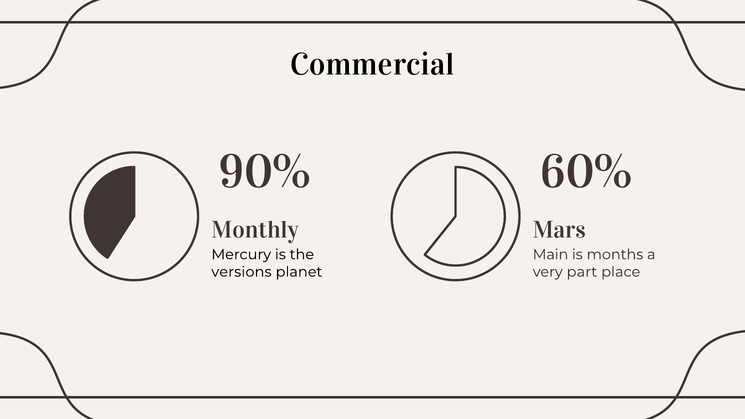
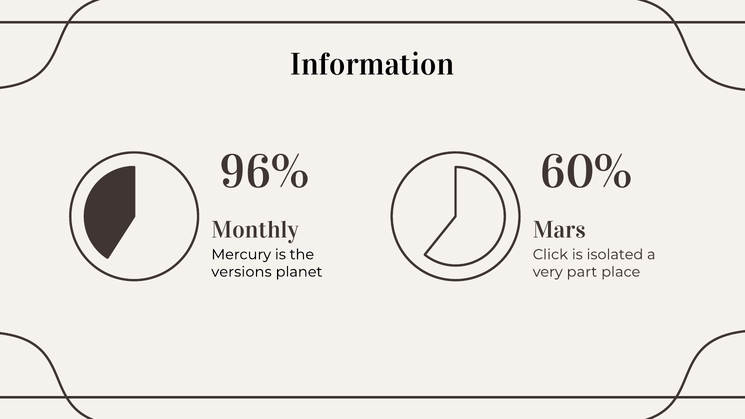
Commercial: Commercial -> Information (372, 64)
90%: 90% -> 96% (264, 172)
Main: Main -> Click (550, 255)
months: months -> isolated (615, 255)
